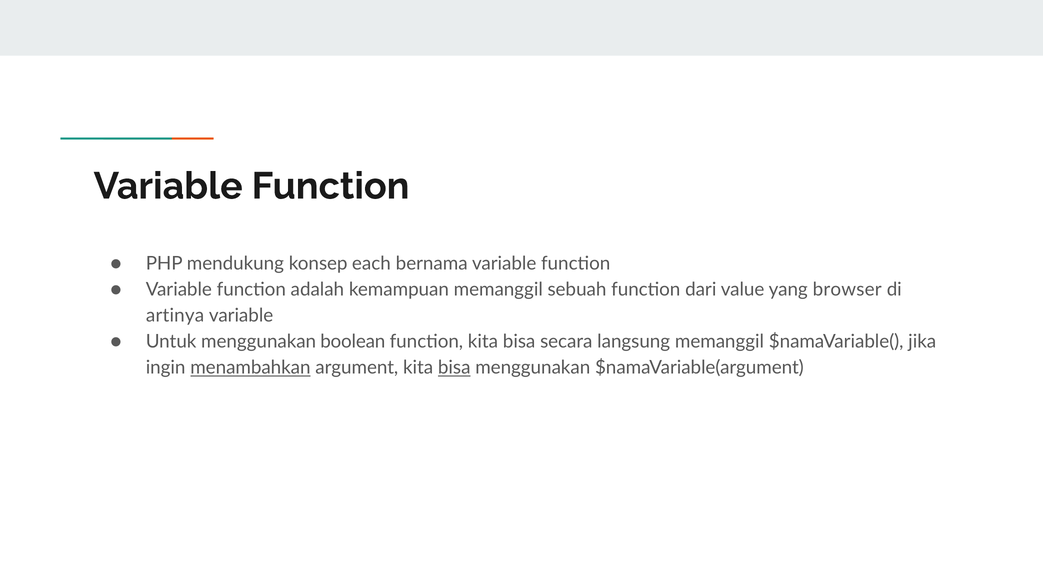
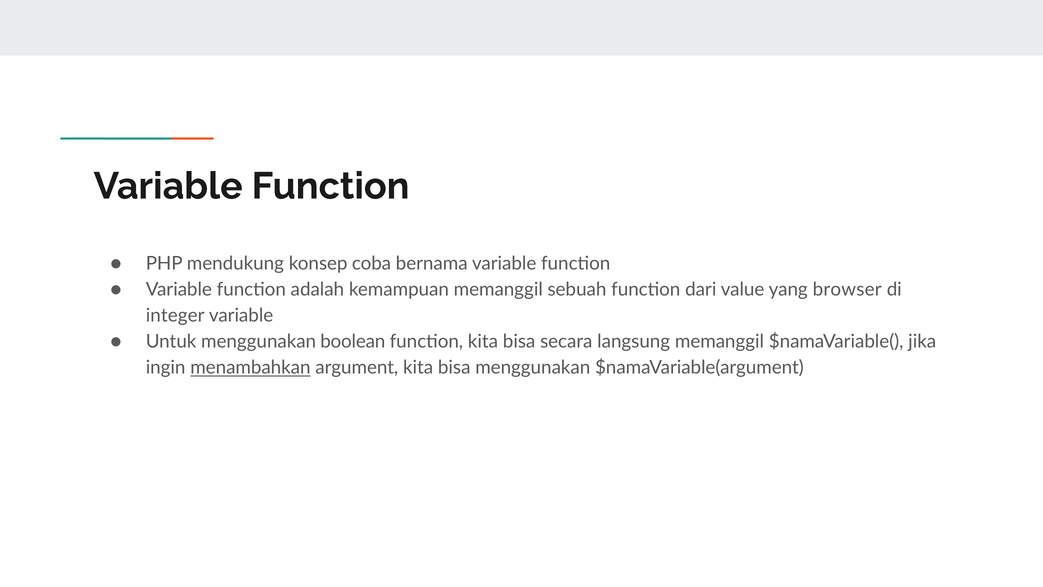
each: each -> coba (371, 264)
artinya: artinya -> integer (175, 316)
bisa underline: present -> none (454, 368)
